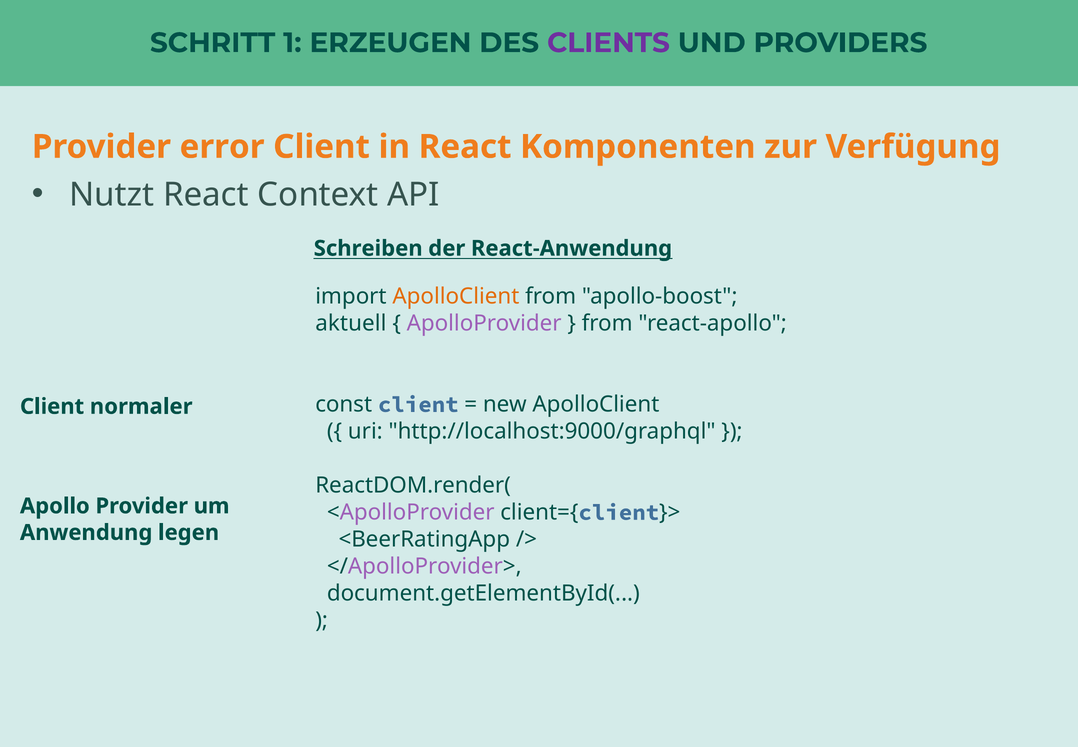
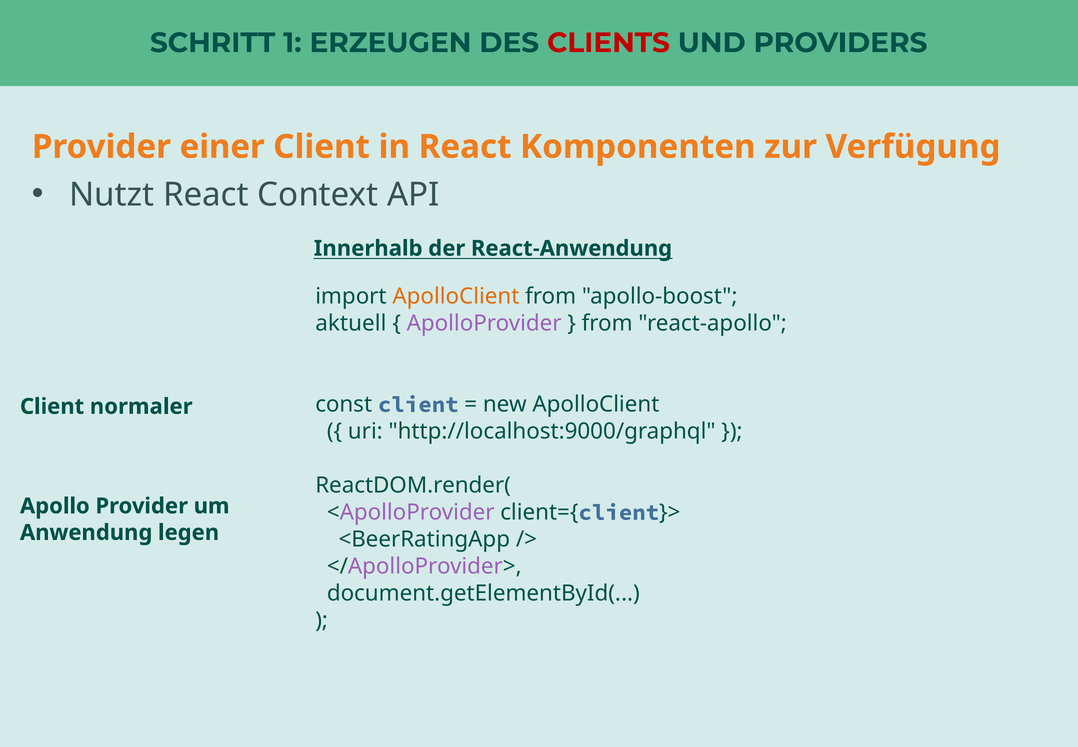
CLIENTS colour: purple -> red (608, 43)
error: error -> einer (222, 147)
Schreiben: Schreiben -> Innerhalb (368, 248)
